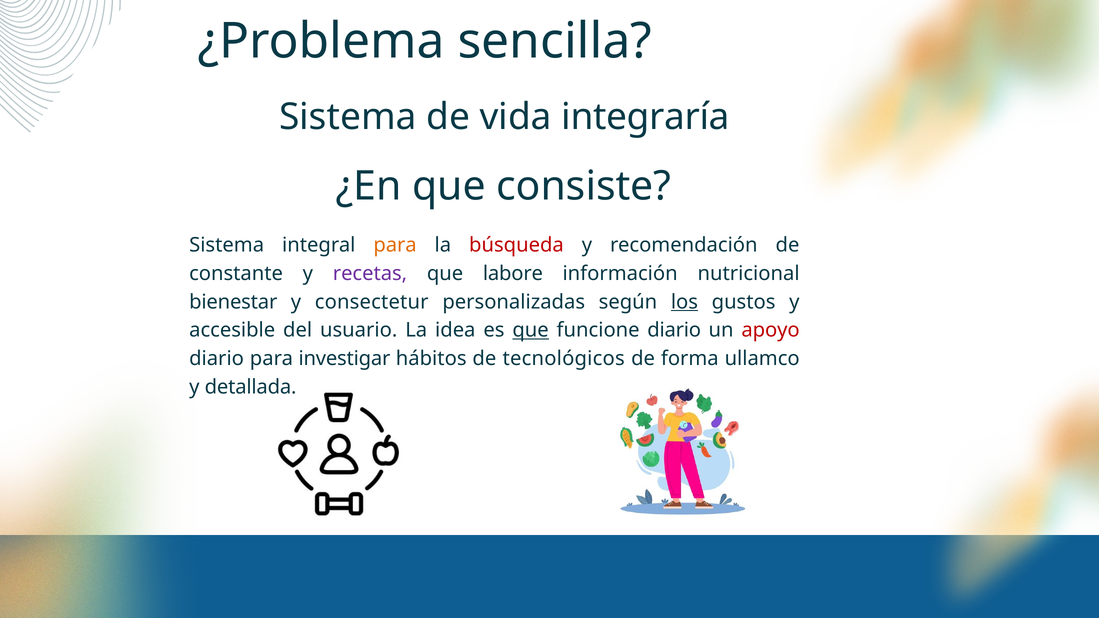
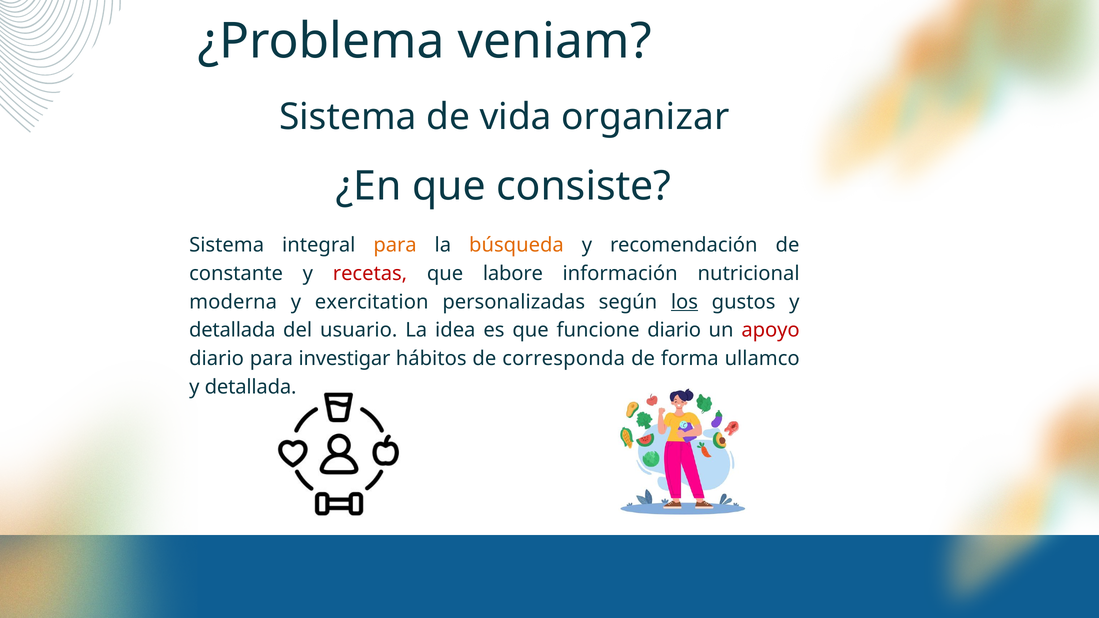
sencilla: sencilla -> veniam (555, 41)
integraría: integraría -> organizar (645, 117)
búsqueda colour: red -> orange (516, 245)
recetas colour: purple -> red (370, 274)
bienestar: bienestar -> moderna (233, 302)
consectetur: consectetur -> exercitation (372, 302)
accesible: accesible -> detallada (232, 330)
que underline: present -> none (531, 330)
tecnológicos: tecnológicos -> corresponda (564, 359)
